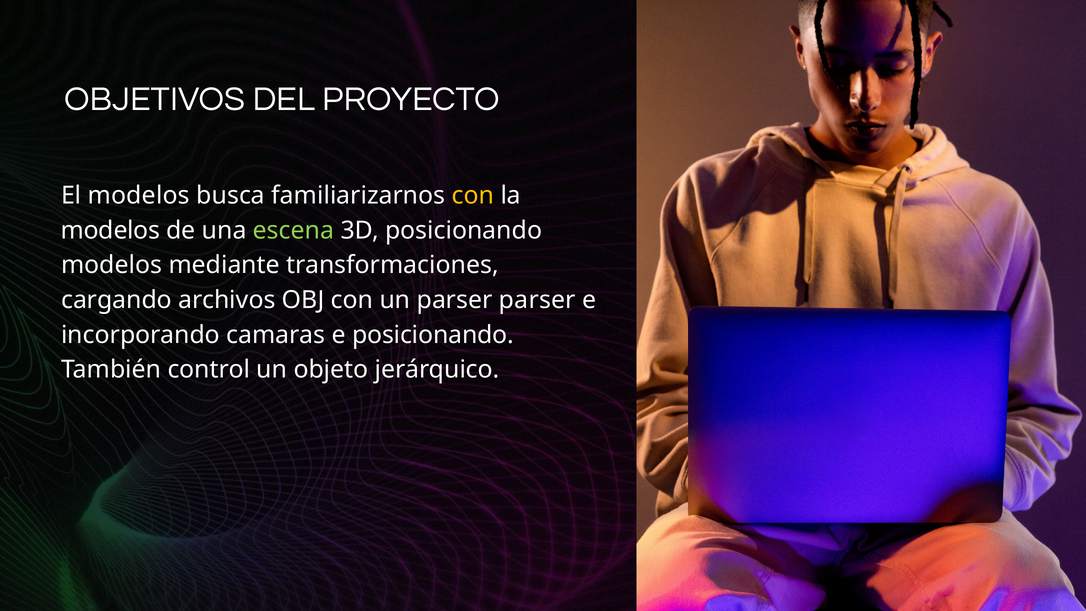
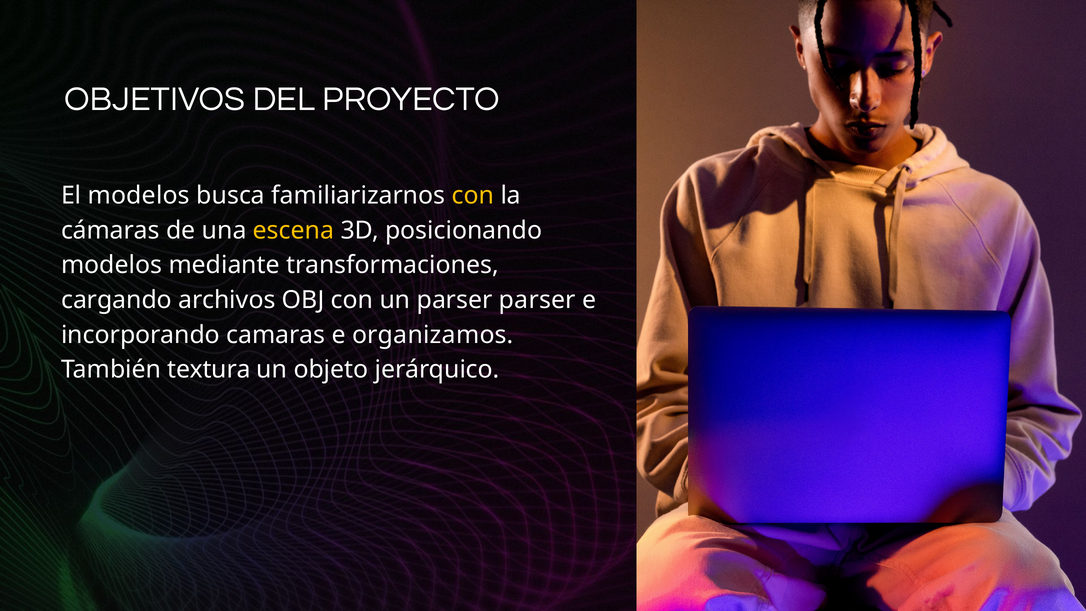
modelos: modelos -> cámaras (110, 230)
escena colour: light green -> yellow (294, 230)
e posicionando: posicionando -> organizamos (433, 335)
control: control -> textura (209, 370)
